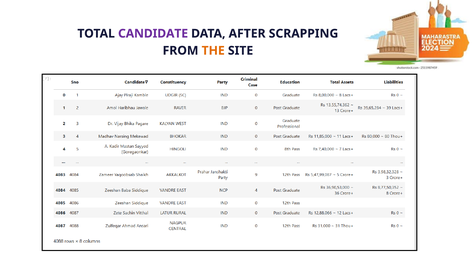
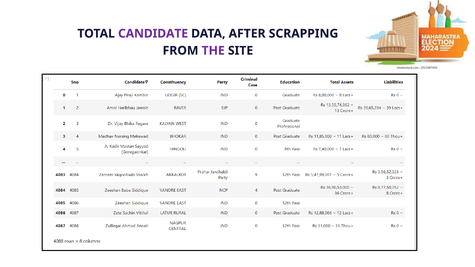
THE colour: orange -> purple (213, 51)
